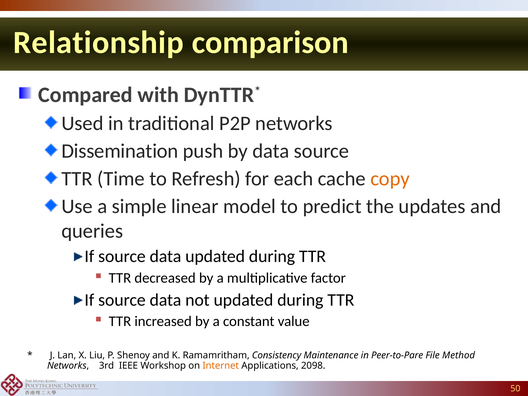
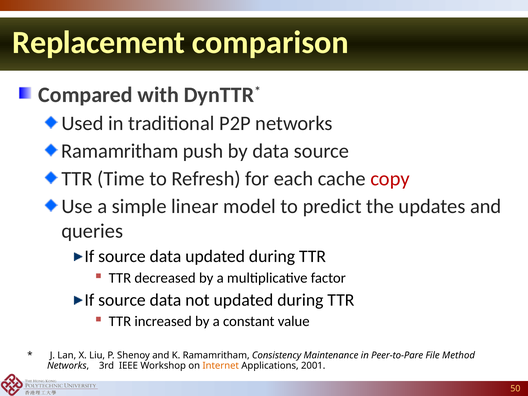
Relationship: Relationship -> Replacement (99, 43)
Dissemination: Dissemination -> Ramamritham (120, 151)
copy colour: orange -> red (390, 179)
2098: 2098 -> 2001 (313, 366)
